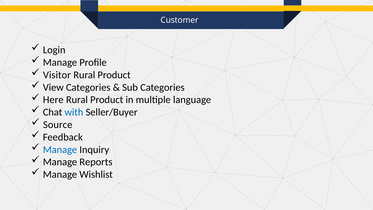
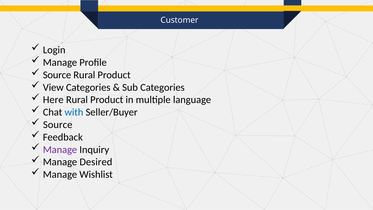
Visitor: Visitor -> Source (57, 75)
Manage colour: blue -> purple (60, 149)
Reports: Reports -> Desired (96, 162)
